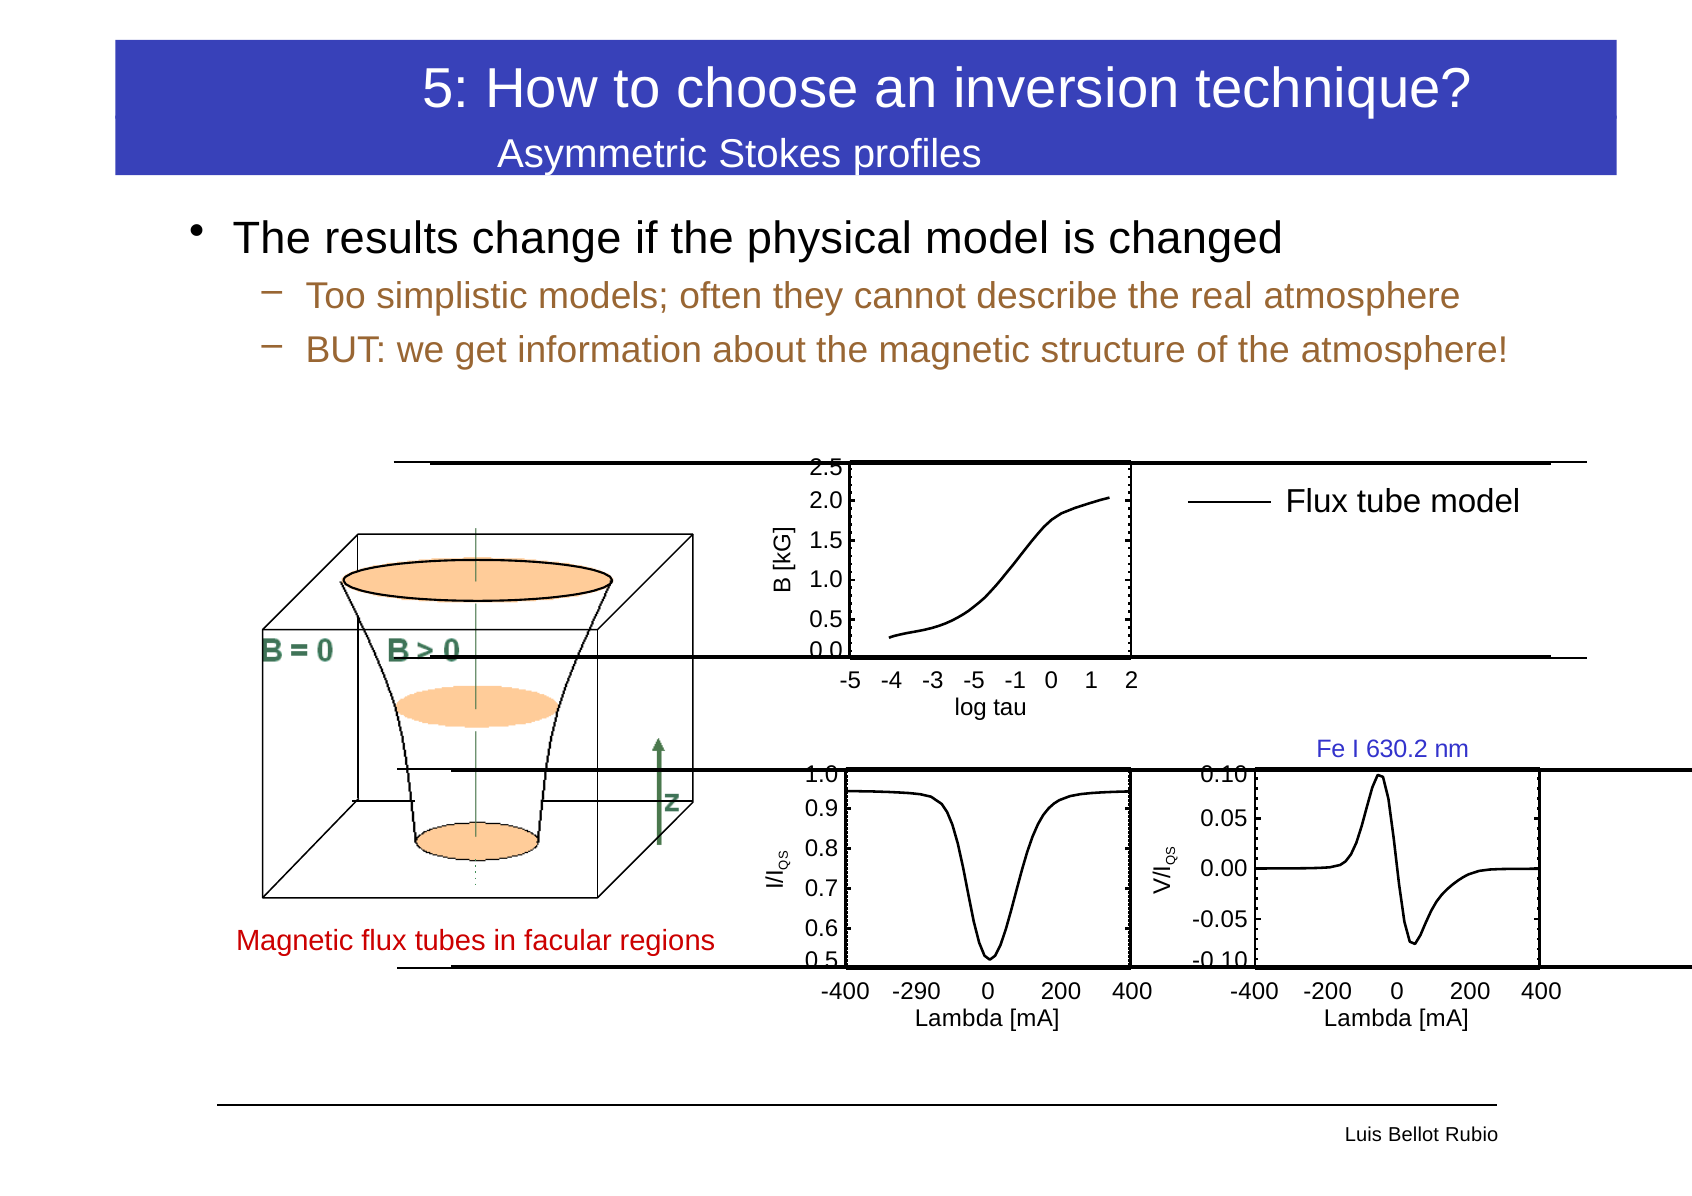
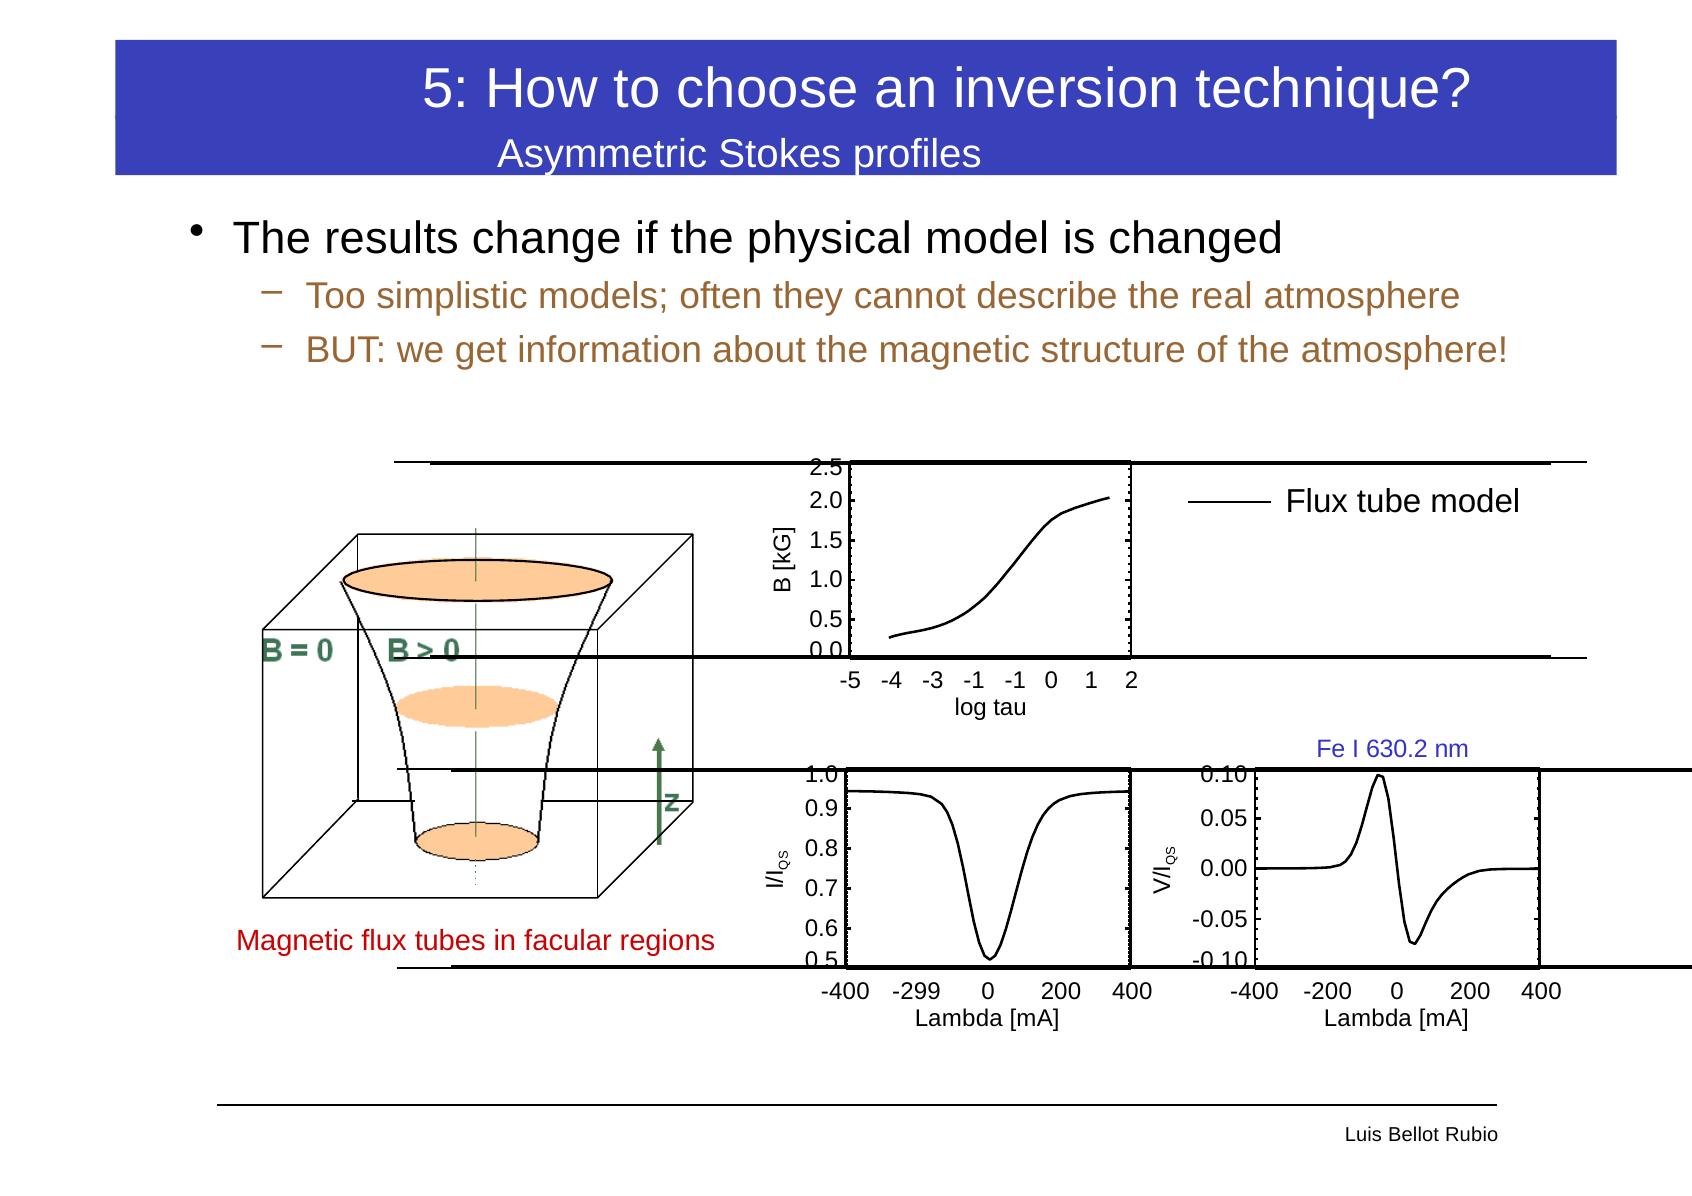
-3 -5: -5 -> -1 (974, 680)
-290: -290 -> -299 (916, 991)
